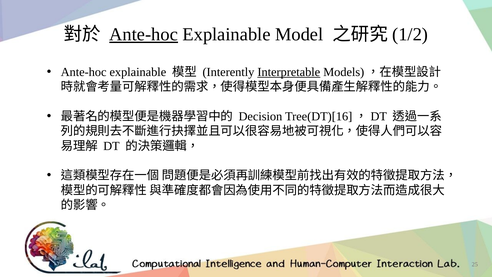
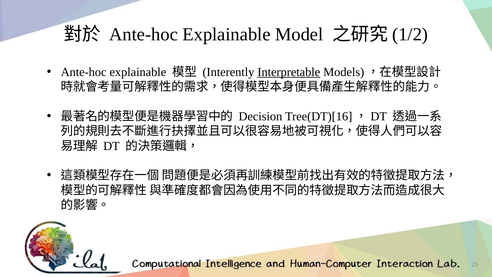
Ante-hoc underline: present -> none (144, 34)
